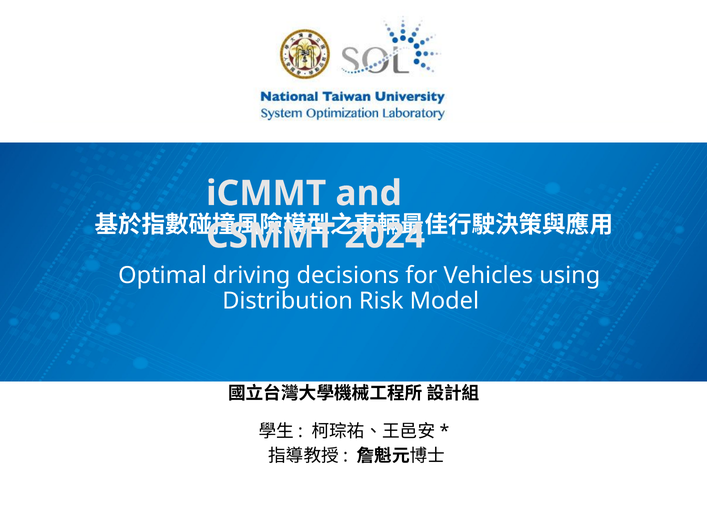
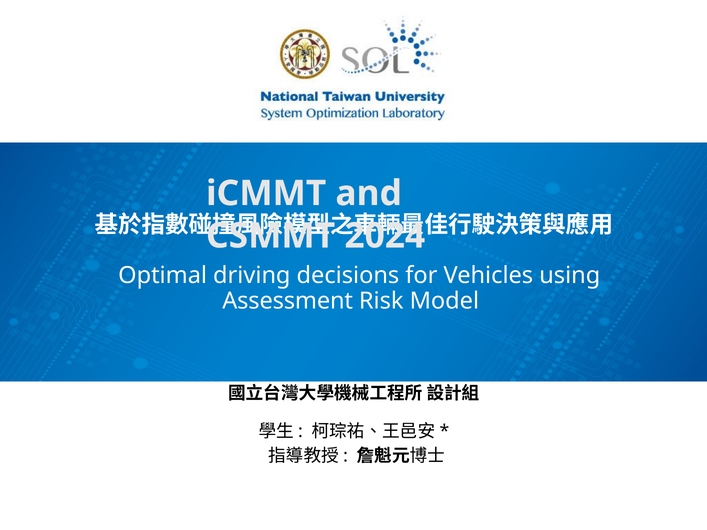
Distribution: Distribution -> Assessment (288, 301)
